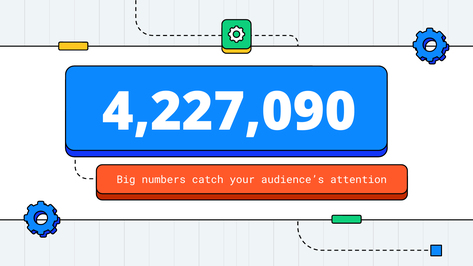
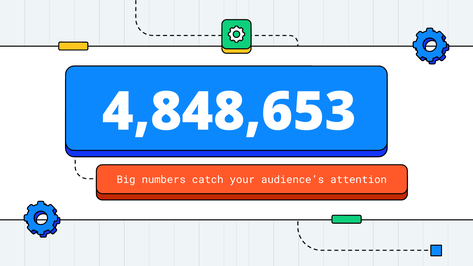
4,227,090: 4,227,090 -> 4,848,653 (229, 112)
